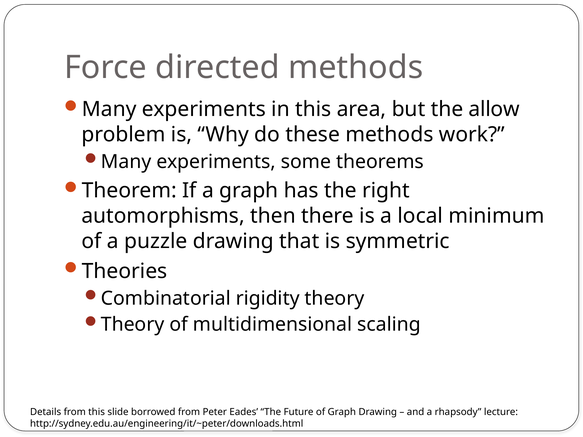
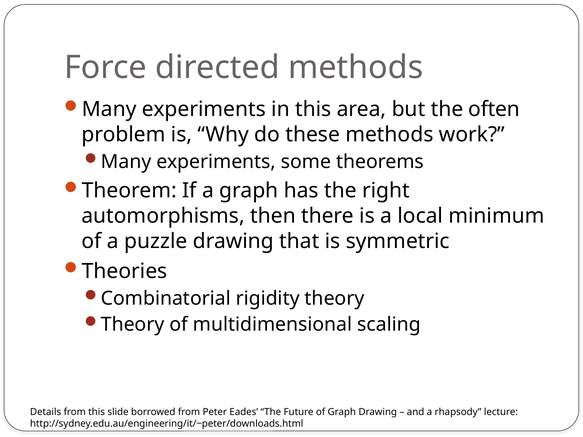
allow: allow -> often (494, 109)
